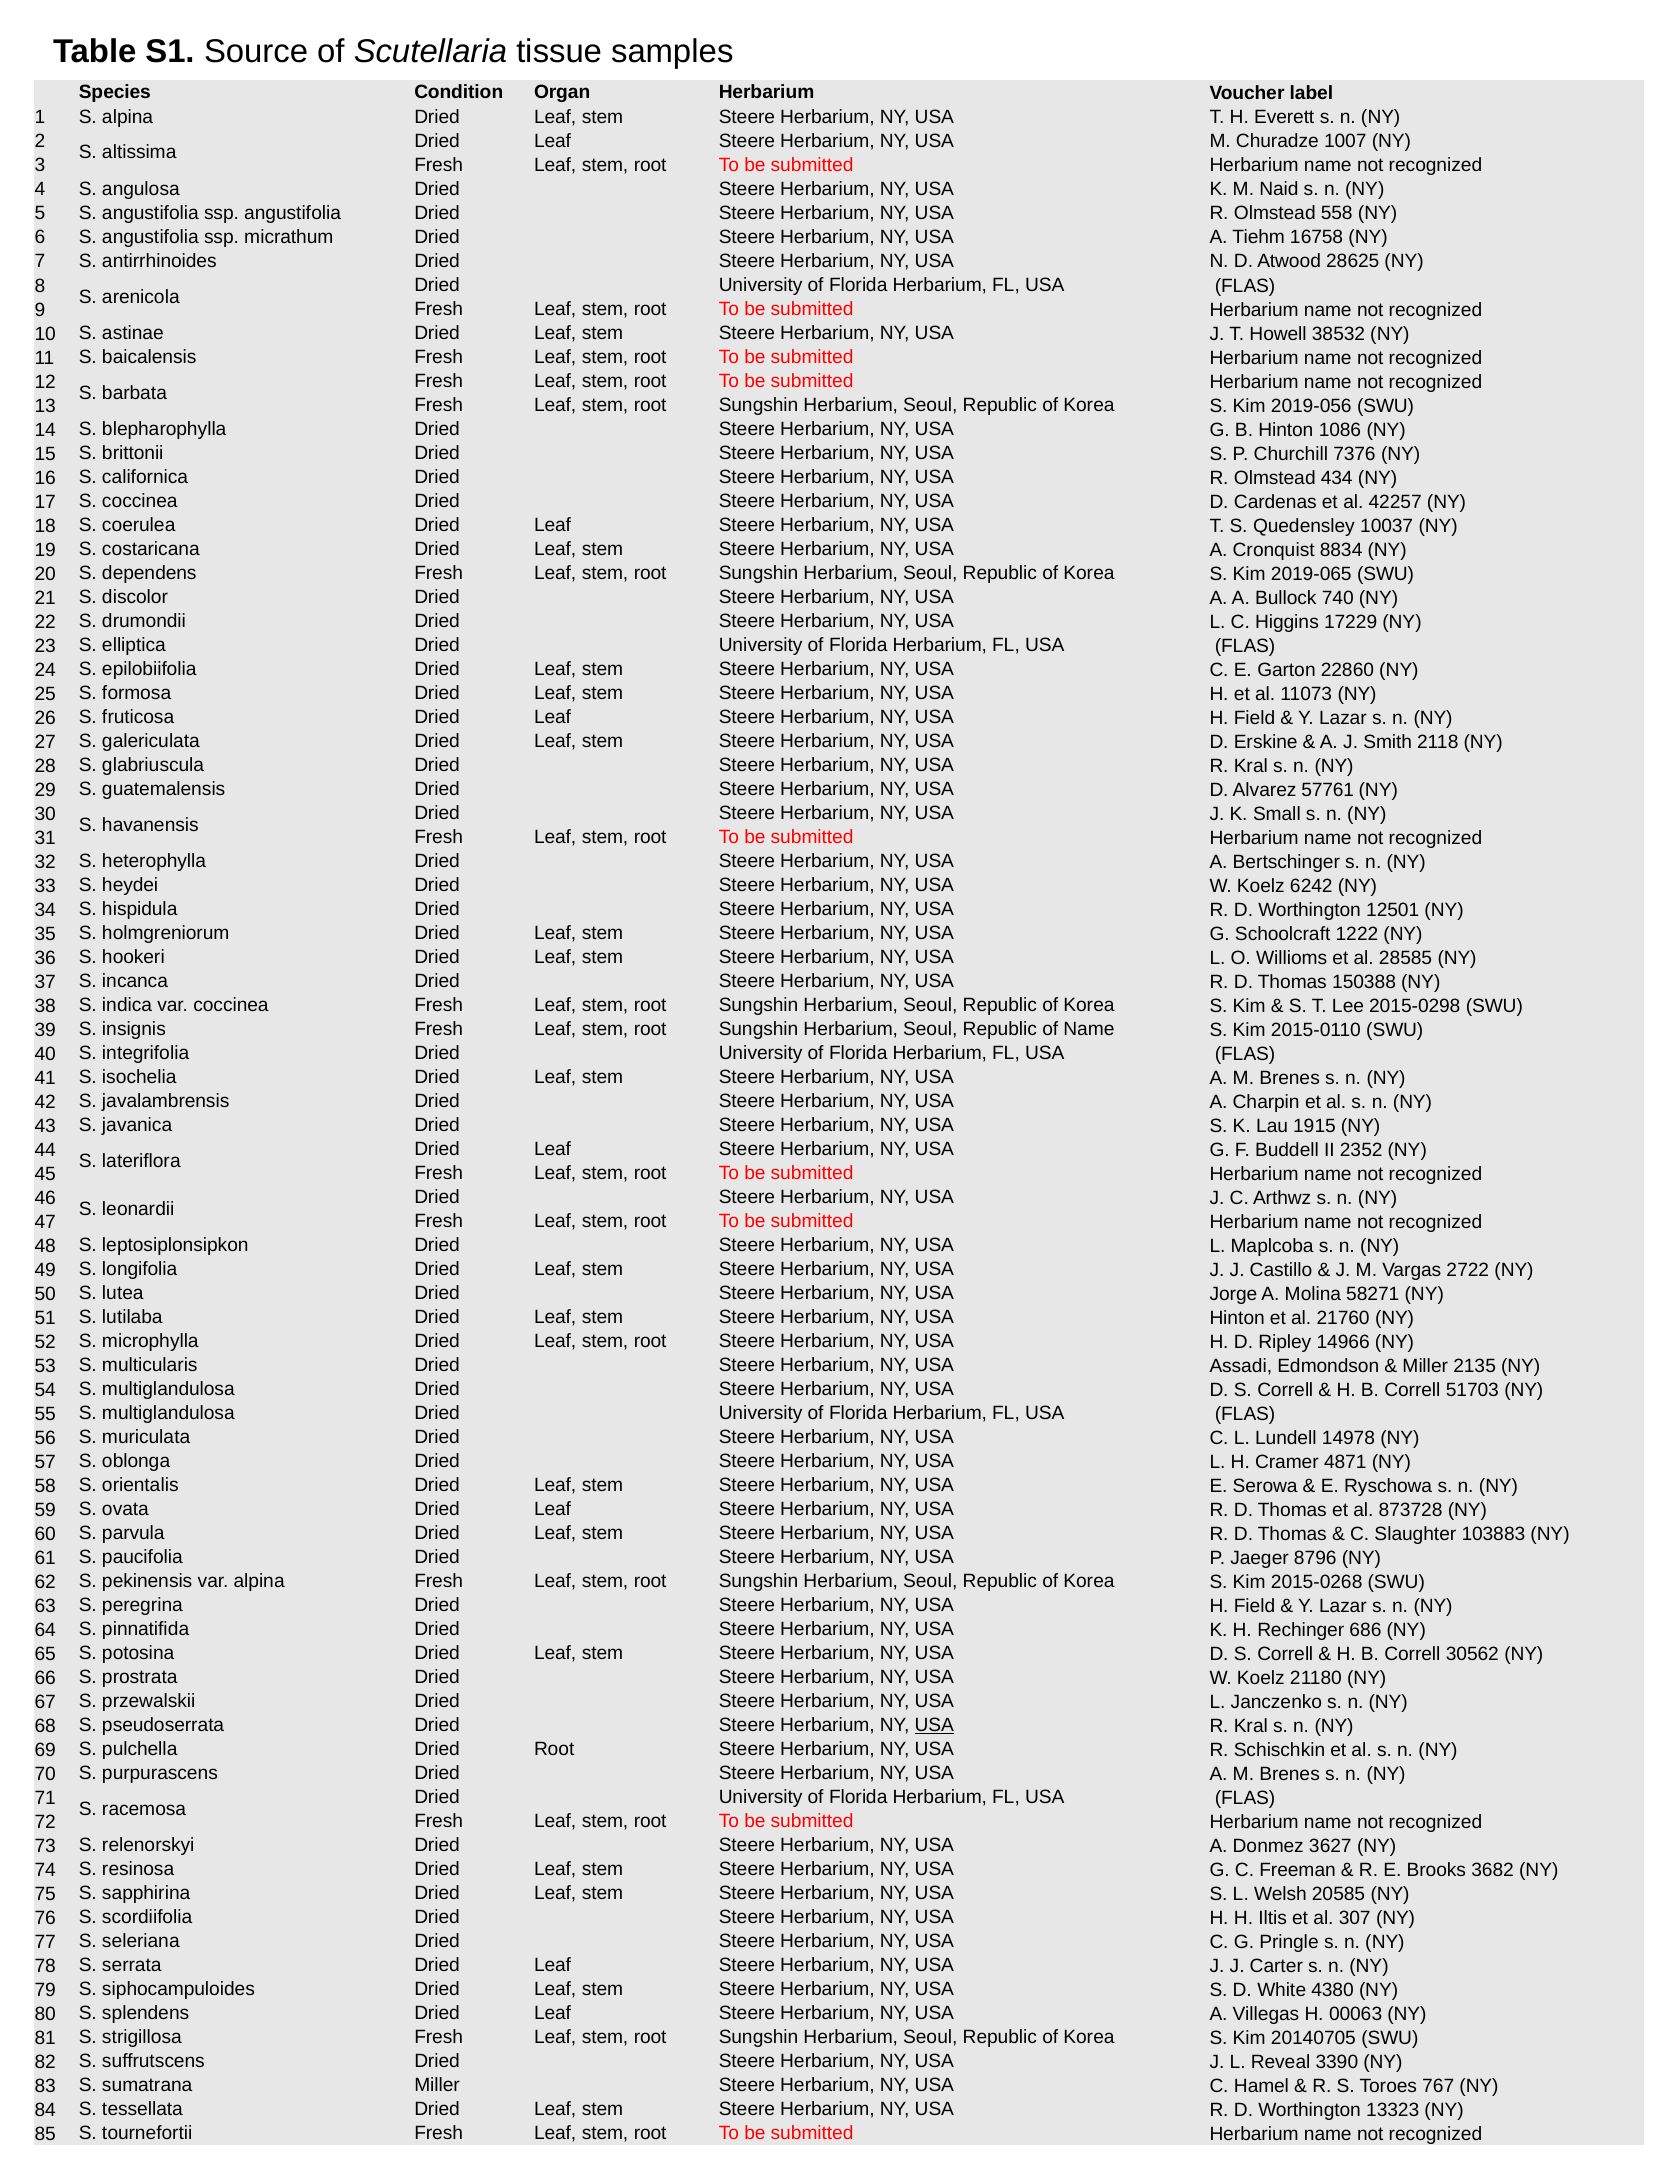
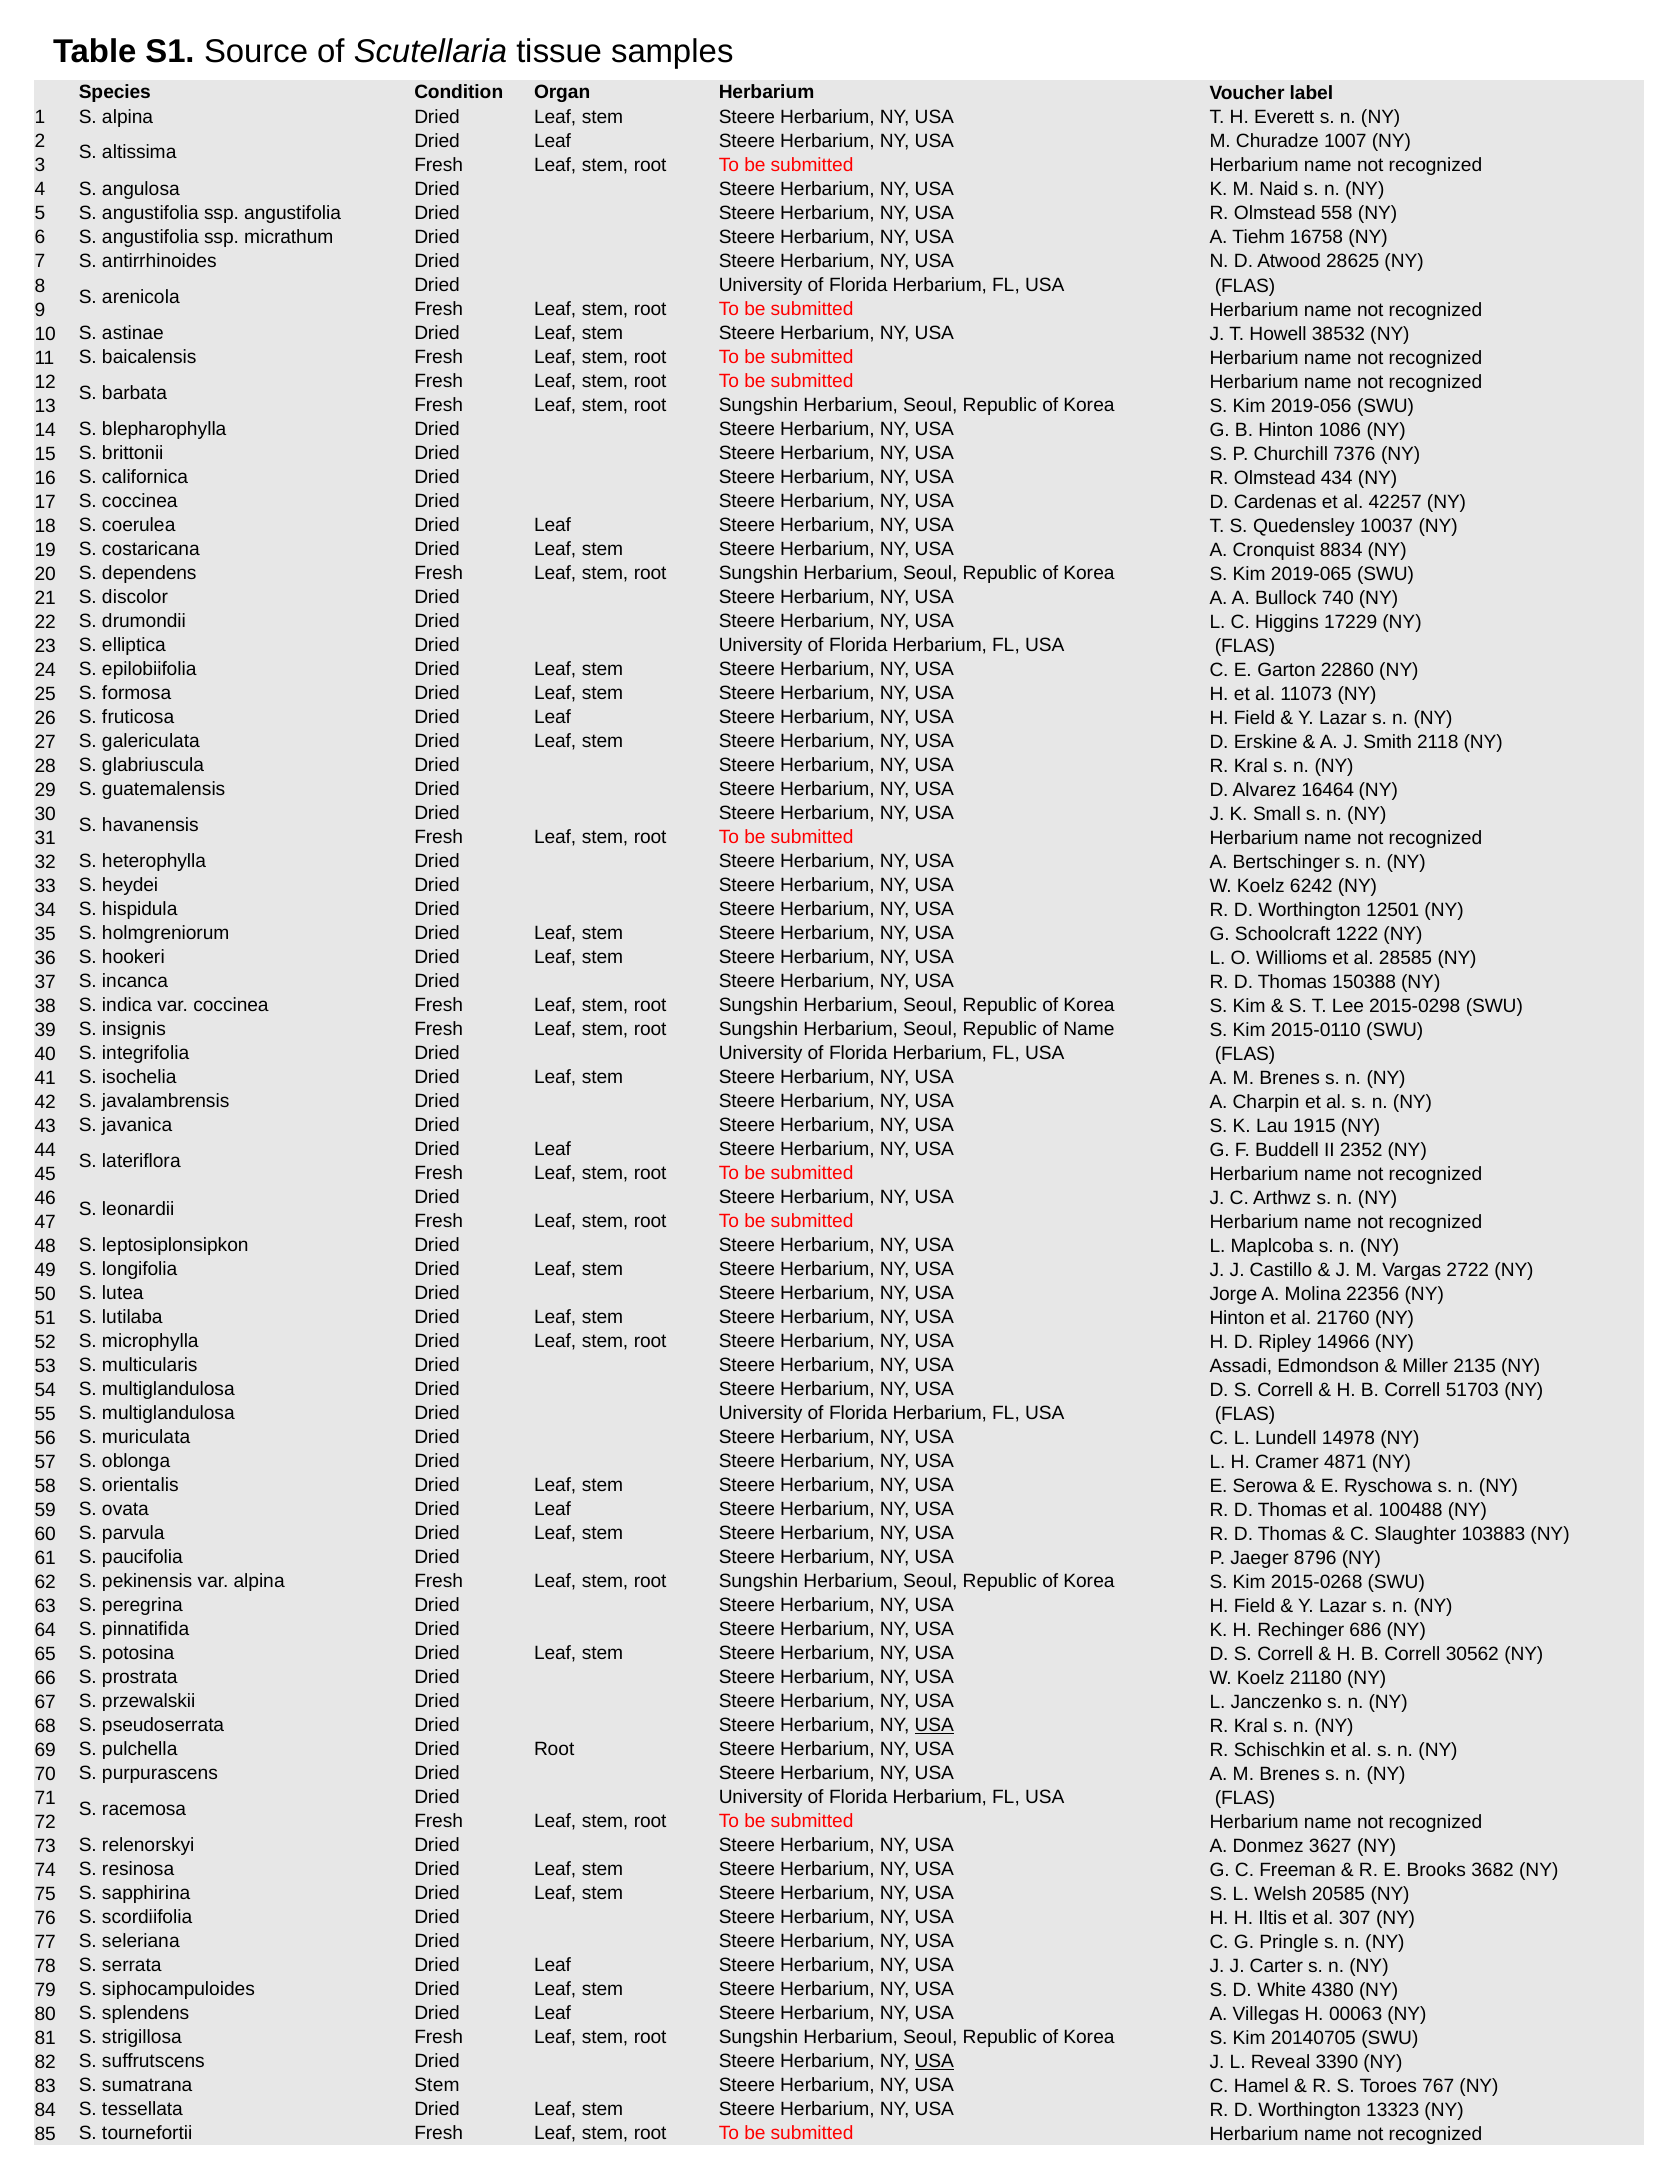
57761: 57761 -> 16464 (1328, 790)
58271: 58271 -> 22356 (1373, 1294)
873728: 873728 -> 100488 (1411, 1511)
USA underline: none -> present (934, 2062)
sumatrana Miller: Miller -> Stem (437, 2086)
